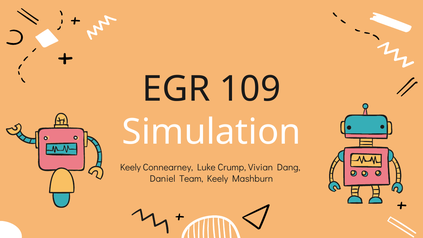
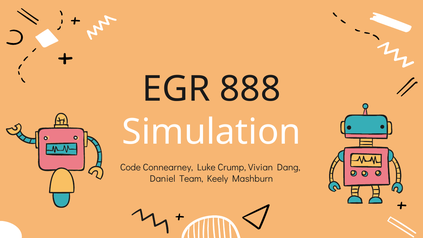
109: 109 -> 888 (250, 89)
Keely: Keely -> Code (130, 167)
